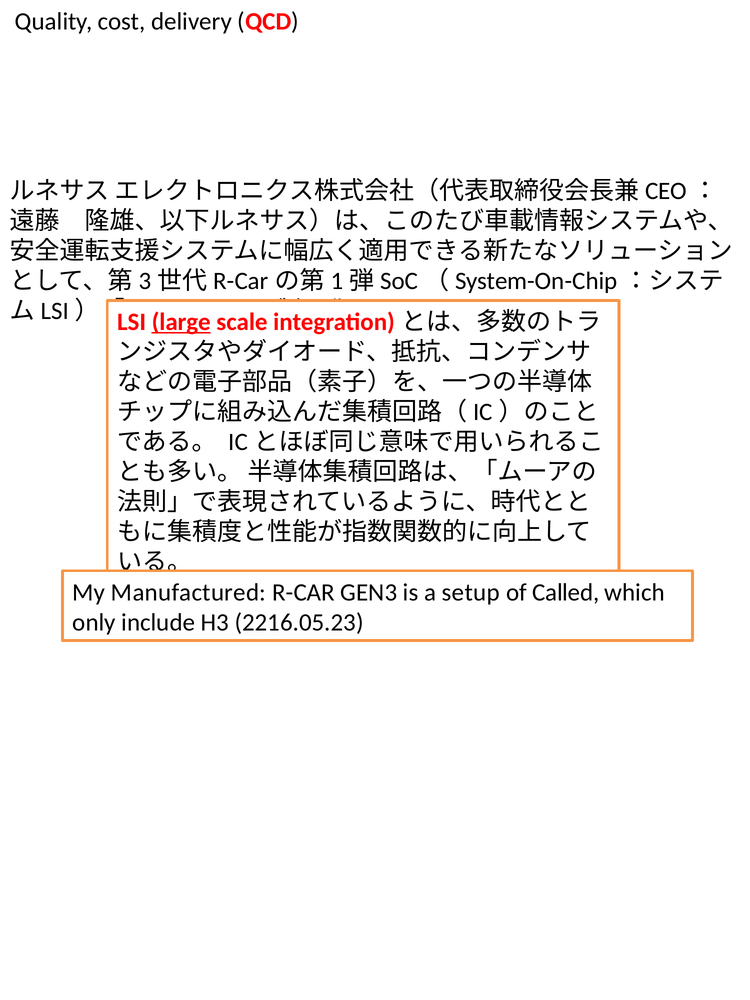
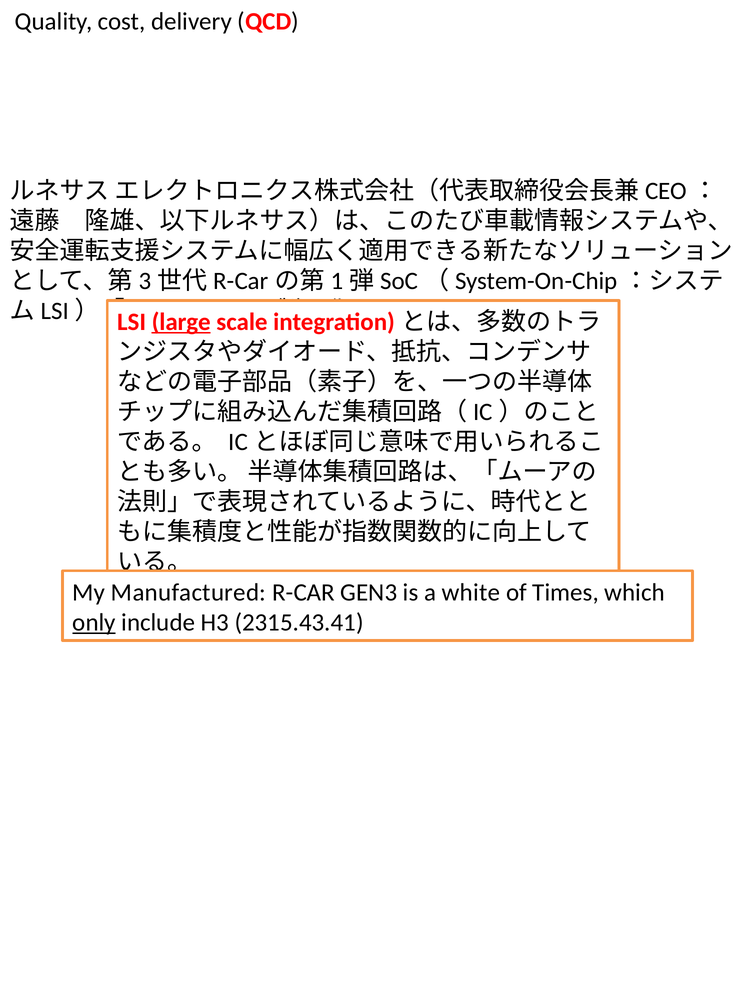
setup: setup -> white (471, 592)
Called: Called -> Times (566, 592)
only underline: none -> present (94, 622)
2216.05.23: 2216.05.23 -> 2315.43.41 (299, 622)
